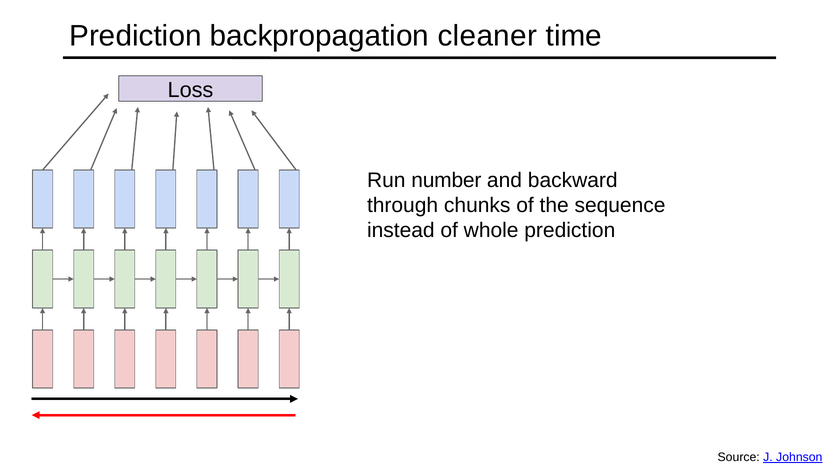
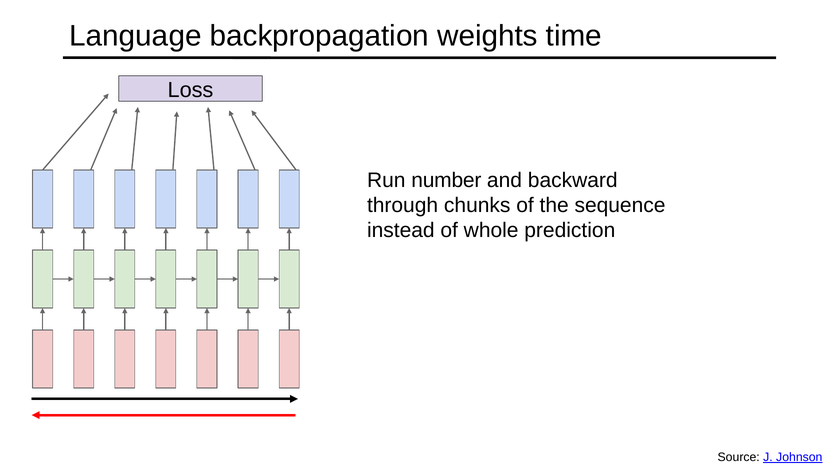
Prediction: Prediction -> Language (135, 36)
cleaner: cleaner -> weights (488, 36)
